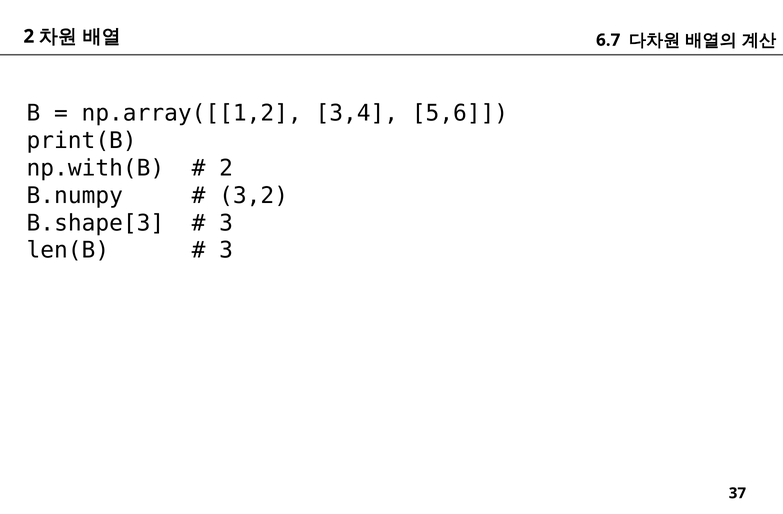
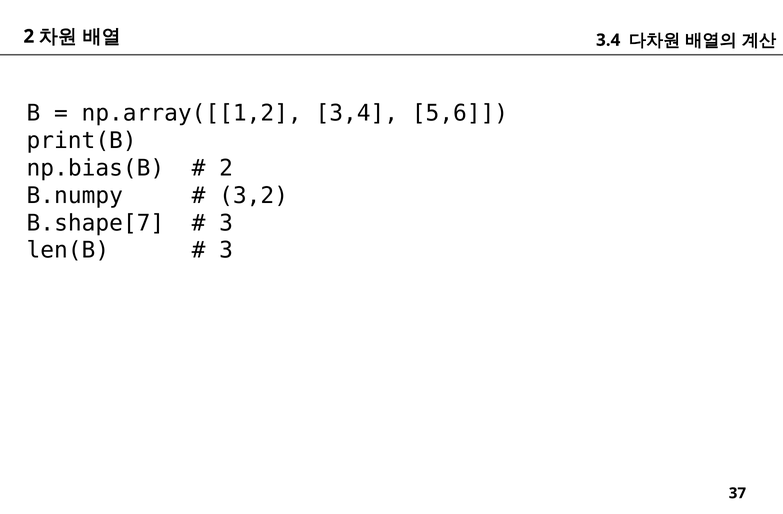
6.7: 6.7 -> 3.4 (608, 40)
np.with(B: np.with(B -> np.bias(B (95, 168)
B.shape[3: B.shape[3 -> B.shape[7 (95, 223)
